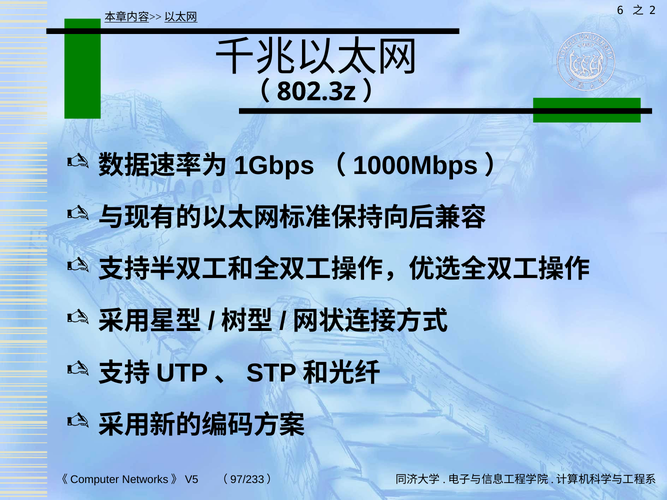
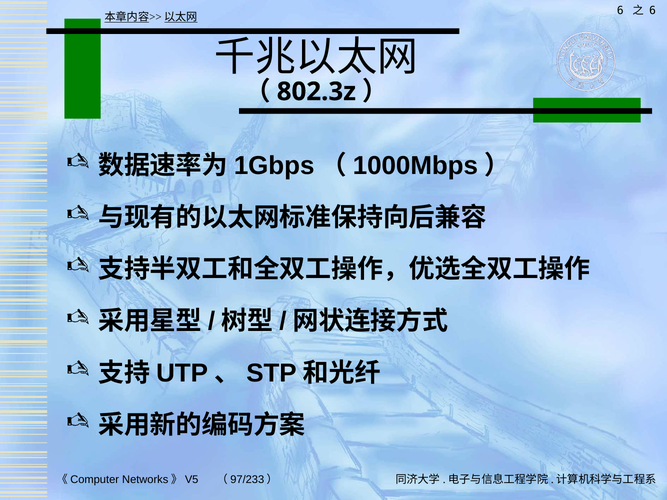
2: 2 -> 6 (653, 11)
